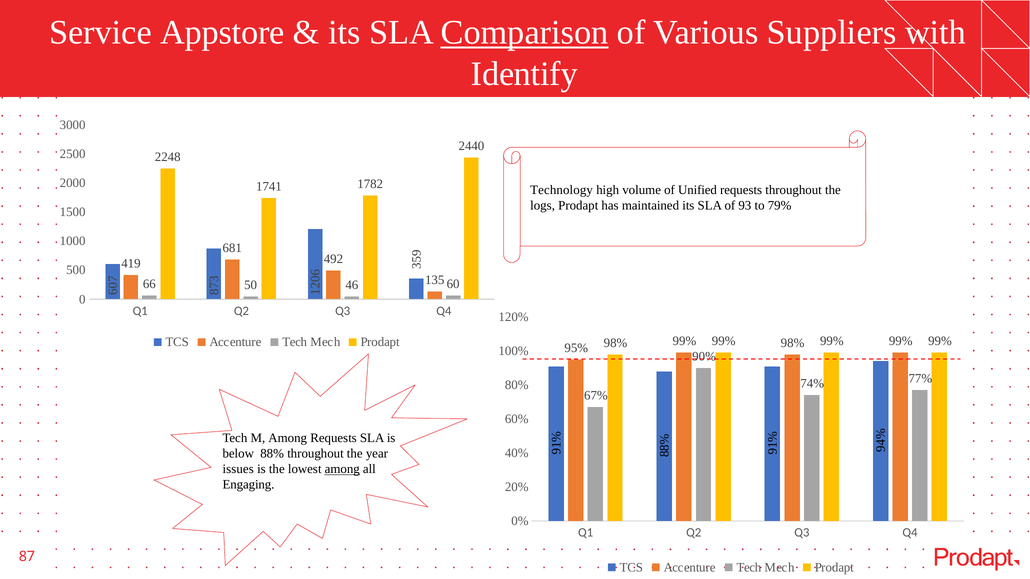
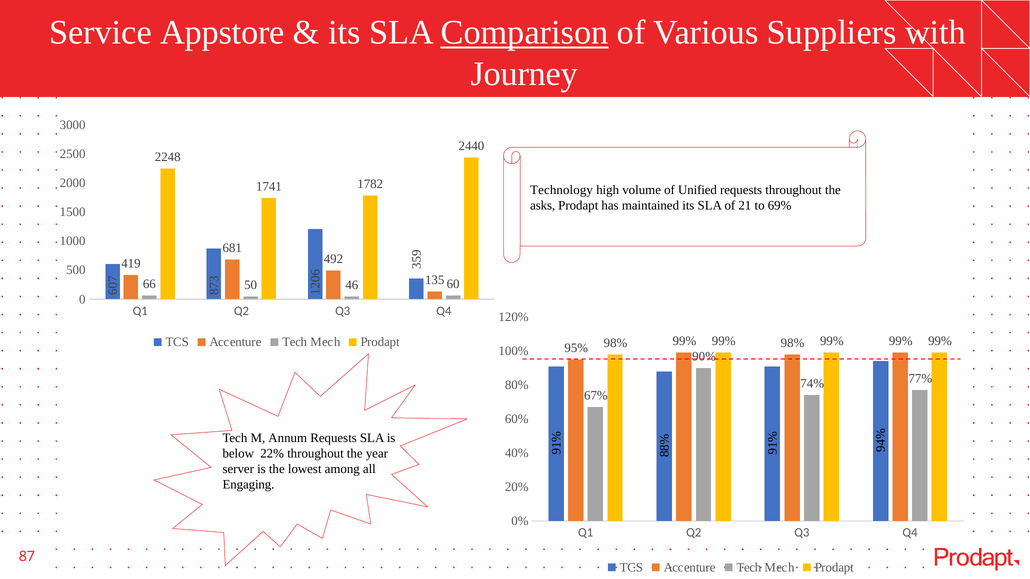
Identify: Identify -> Journey (524, 74)
logs: logs -> asks (543, 205)
93: 93 -> 21 (745, 205)
79%: 79% -> 69% (780, 205)
M Among: Among -> Annum (288, 439)
88%: 88% -> 22% (272, 454)
issues: issues -> server (238, 470)
among underline: present -> none (342, 470)
